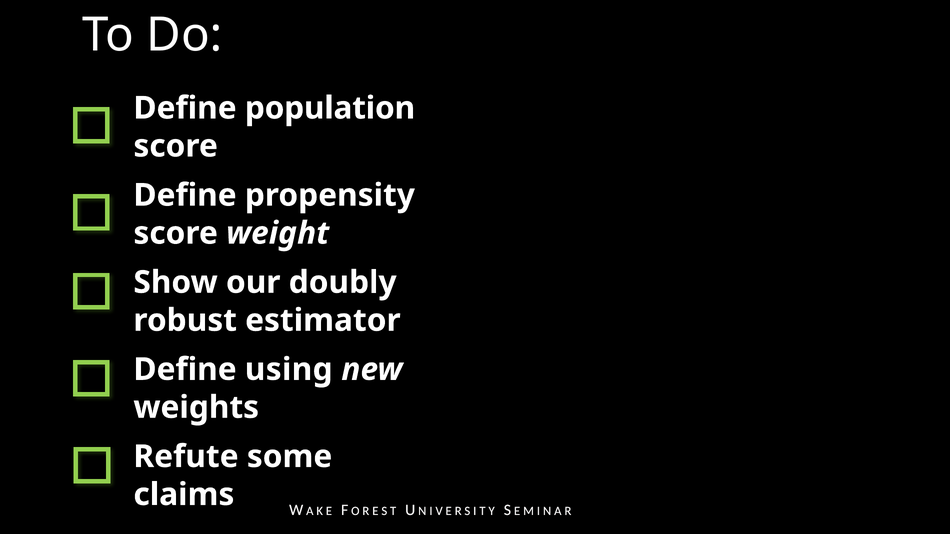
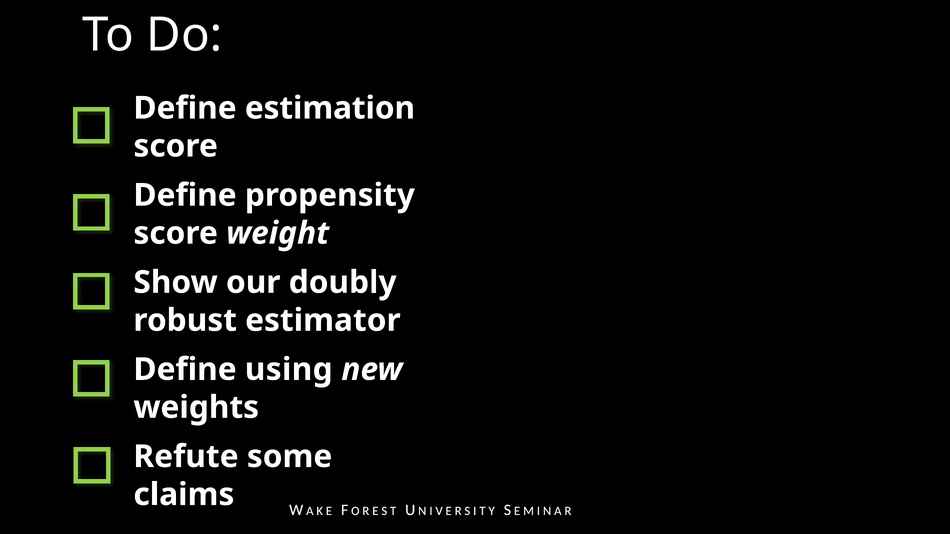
population: population -> estimation (330, 108)
